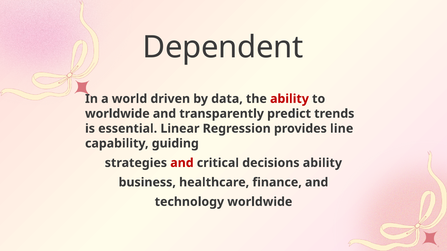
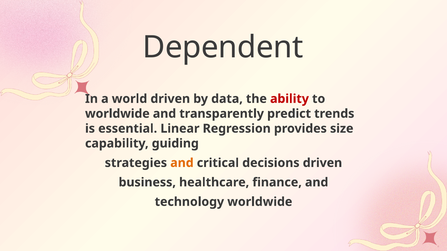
line: line -> size (342, 129)
and colour: red -> orange (182, 163)
decisions ability: ability -> driven (322, 163)
